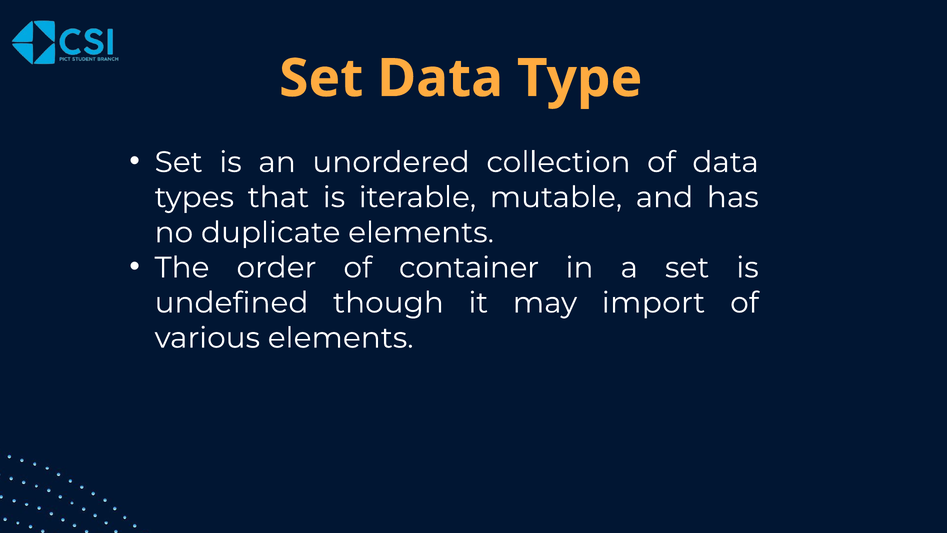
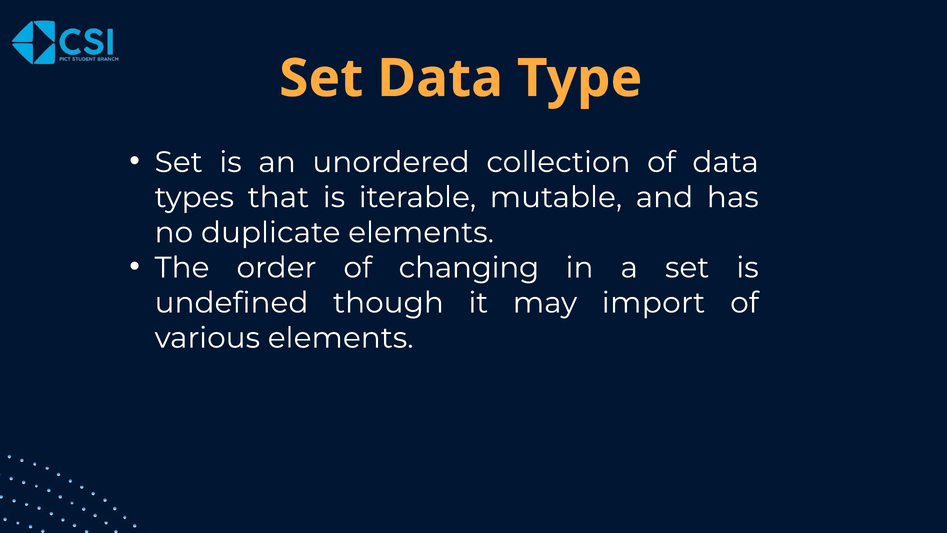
container: container -> changing (469, 268)
